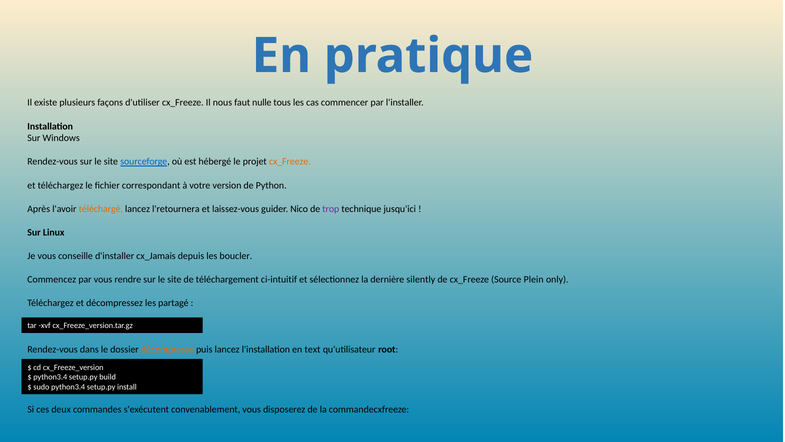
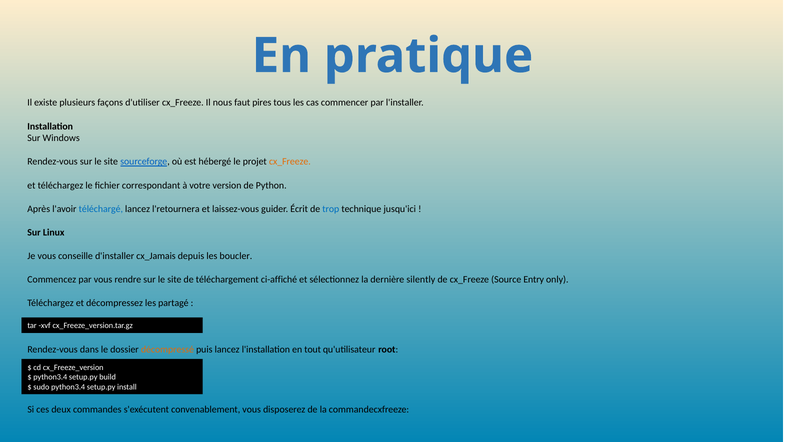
nulle: nulle -> pires (262, 103)
téléchargé colour: orange -> blue (101, 209)
Nico: Nico -> Écrit (299, 209)
trop colour: purple -> blue (331, 209)
ci-intuitif: ci-intuitif -> ci-affiché (279, 279)
Plein: Plein -> Entry (534, 279)
text: text -> tout (313, 349)
